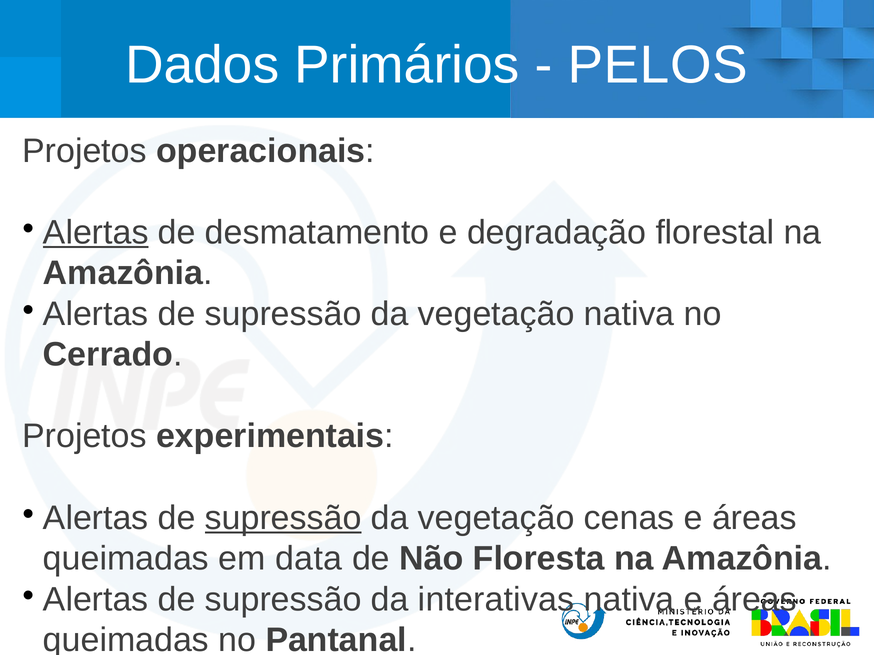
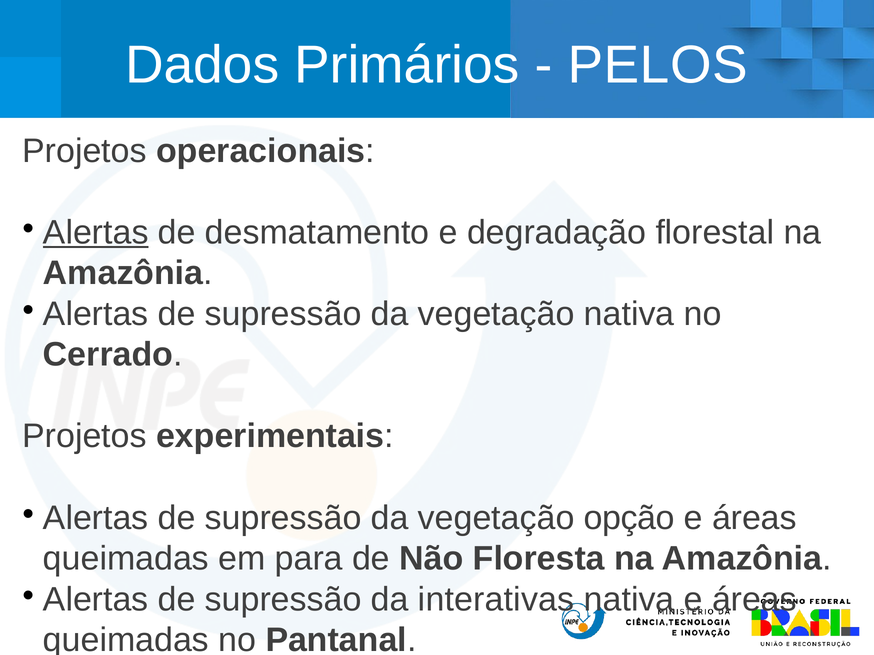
supressão underline: present -> none (283, 518)
cenas: cenas -> opção (629, 518)
data: data -> para (309, 559)
